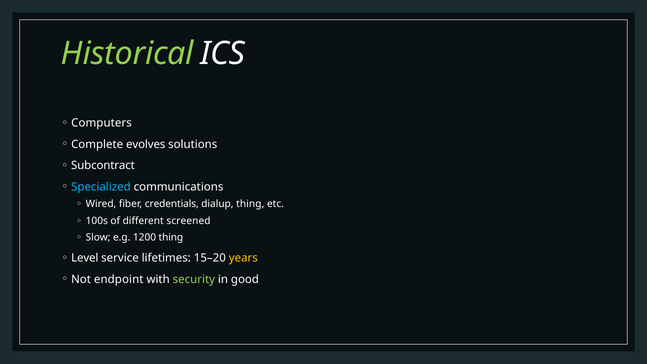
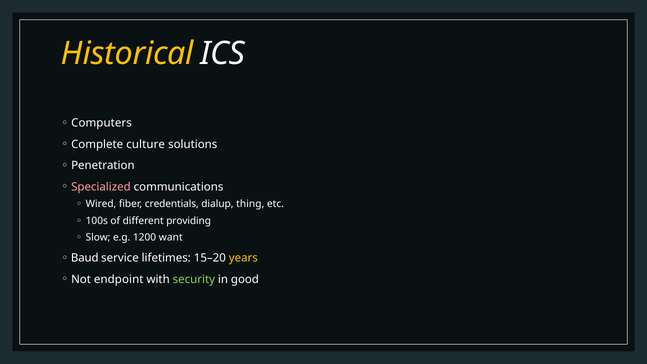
Historical colour: light green -> yellow (127, 54)
evolves: evolves -> culture (146, 144)
Subcontract: Subcontract -> Penetration (103, 165)
Specialized colour: light blue -> pink (101, 187)
screened: screened -> providing (189, 221)
1200 thing: thing -> want (171, 238)
Level: Level -> Baud (85, 258)
